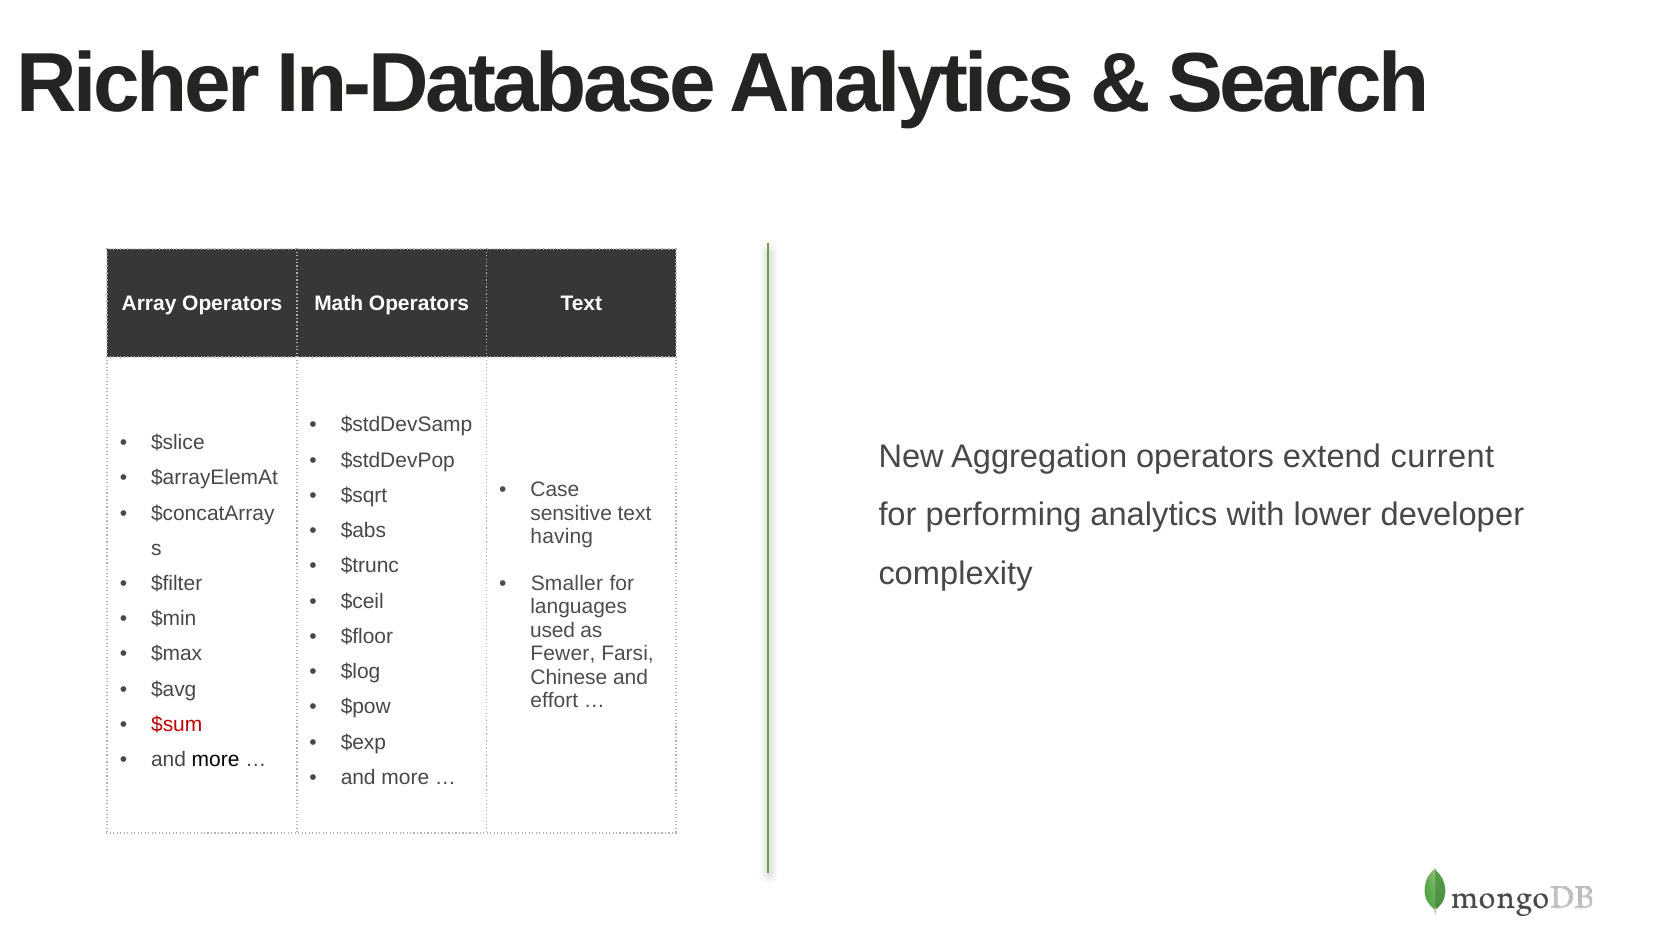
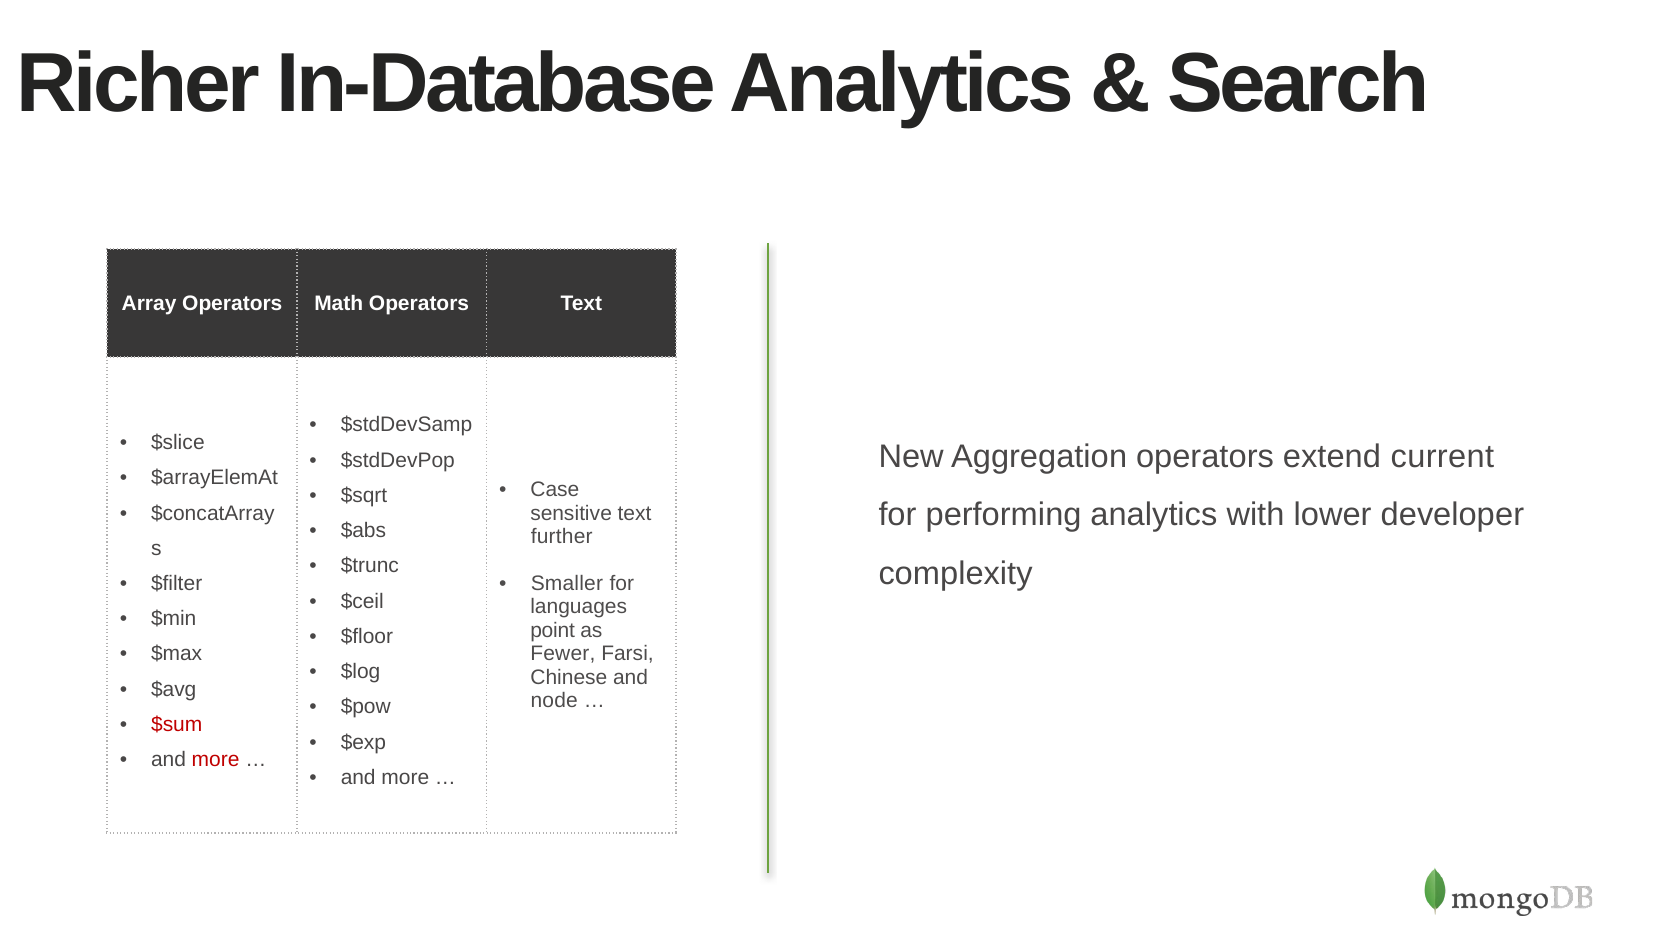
having: having -> further (562, 536)
used: used -> point (553, 630)
effort: effort -> node (554, 701)
more colour: black -> red (216, 760)
